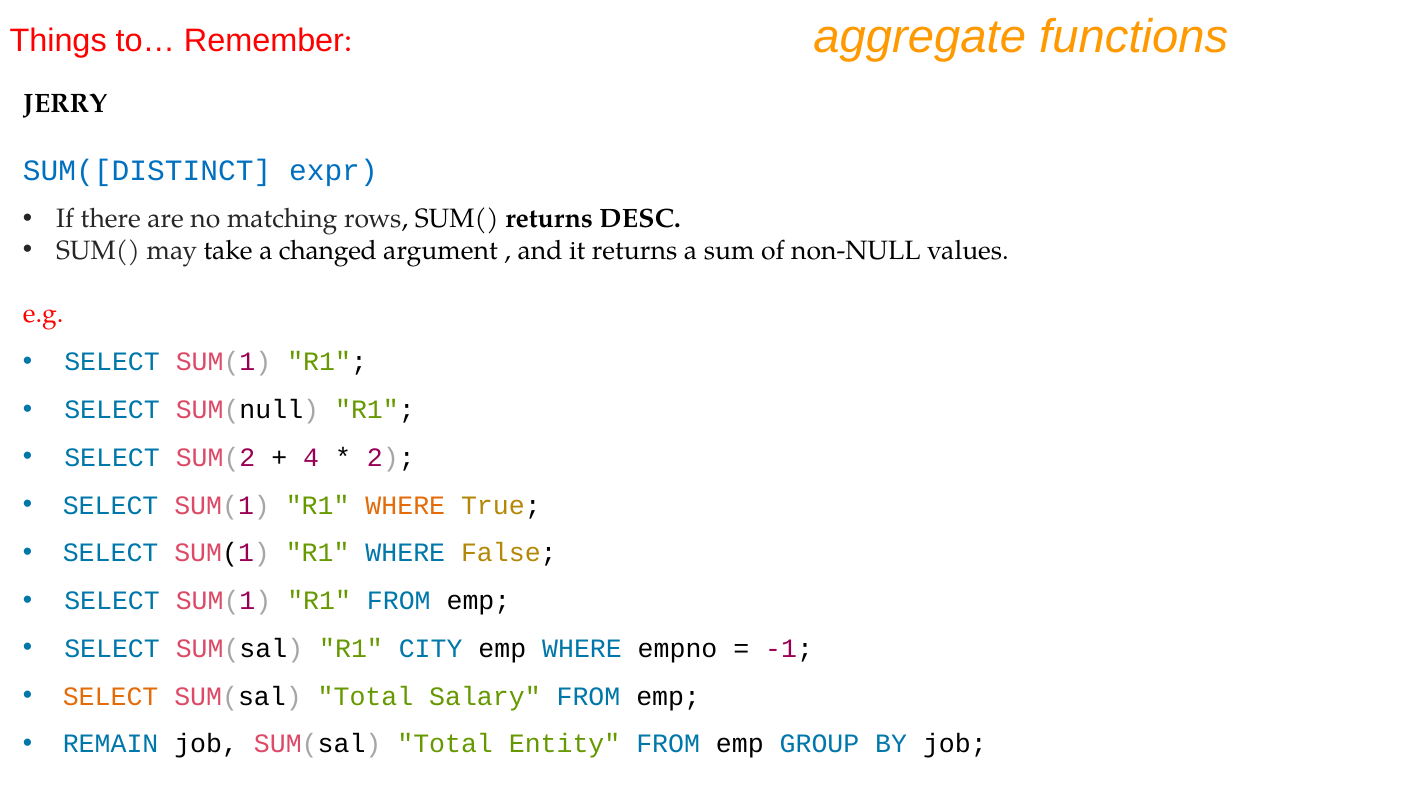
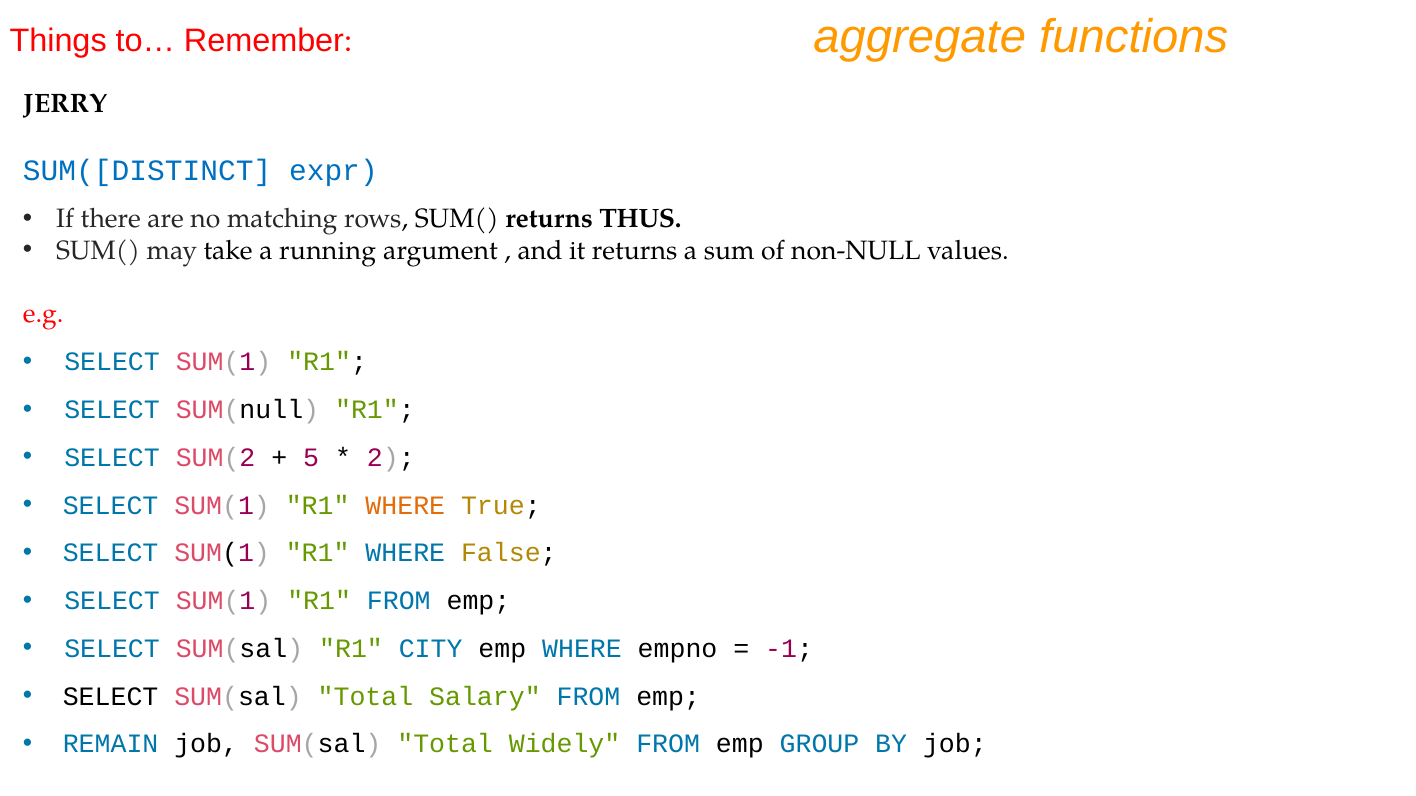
DESC: DESC -> THUS (640, 219)
changed: changed -> running (328, 251)
4: 4 -> 5 (311, 458)
SELECT colour: orange -> black (111, 697)
Entity: Entity -> Widely (565, 745)
